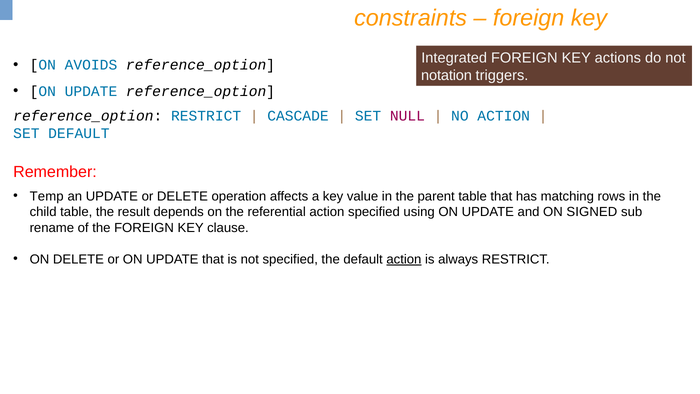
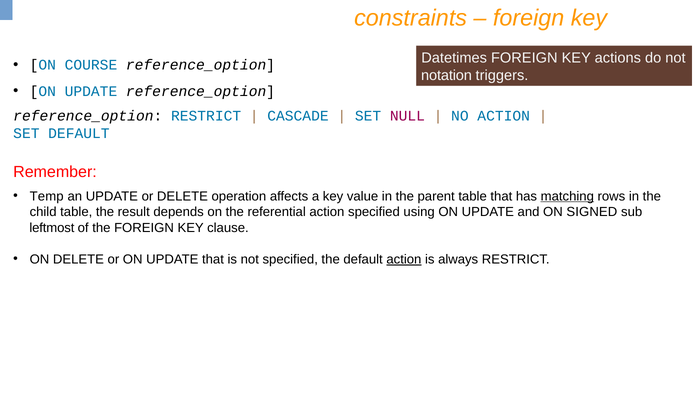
Integrated: Integrated -> Datetimes (454, 58)
AVOIDS: AVOIDS -> COURSE (91, 65)
matching underline: none -> present (567, 196)
rename: rename -> leftmost (52, 228)
